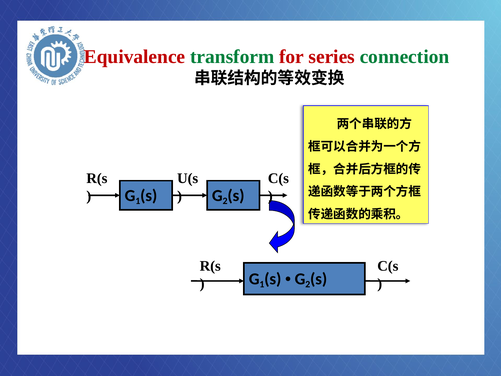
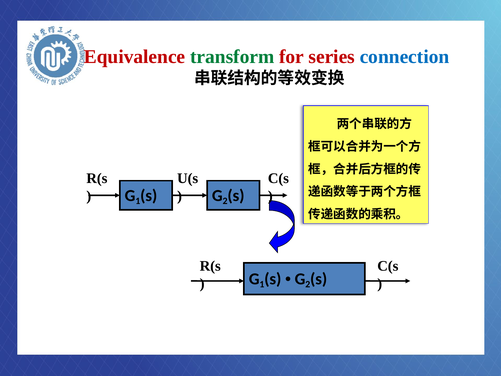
connection colour: green -> blue (405, 57)
